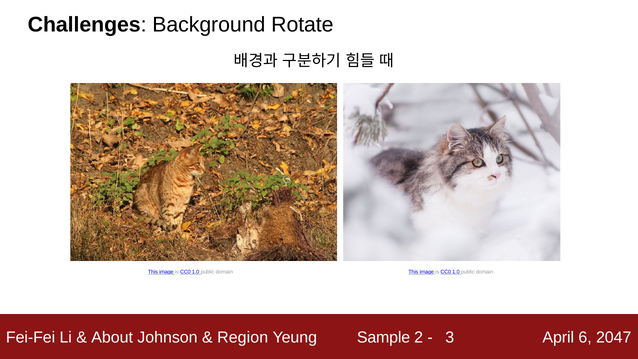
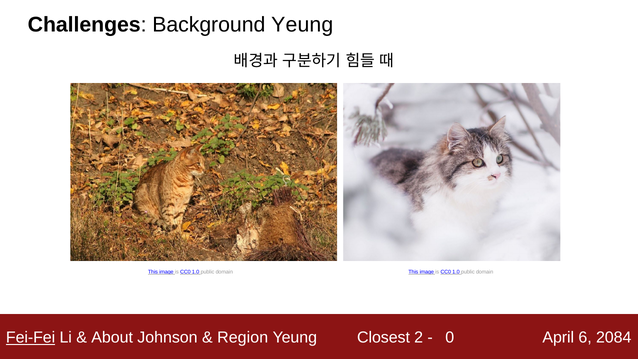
Background Rotate: Rotate -> Yeung (302, 25)
Fei-Fei underline: none -> present (31, 338)
Sample: Sample -> Closest (384, 338)
3: 3 -> 0 (450, 338)
2047: 2047 -> 2084 (614, 338)
